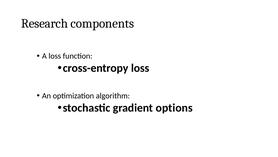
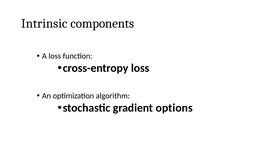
Research: Research -> Intrinsic (44, 23)
